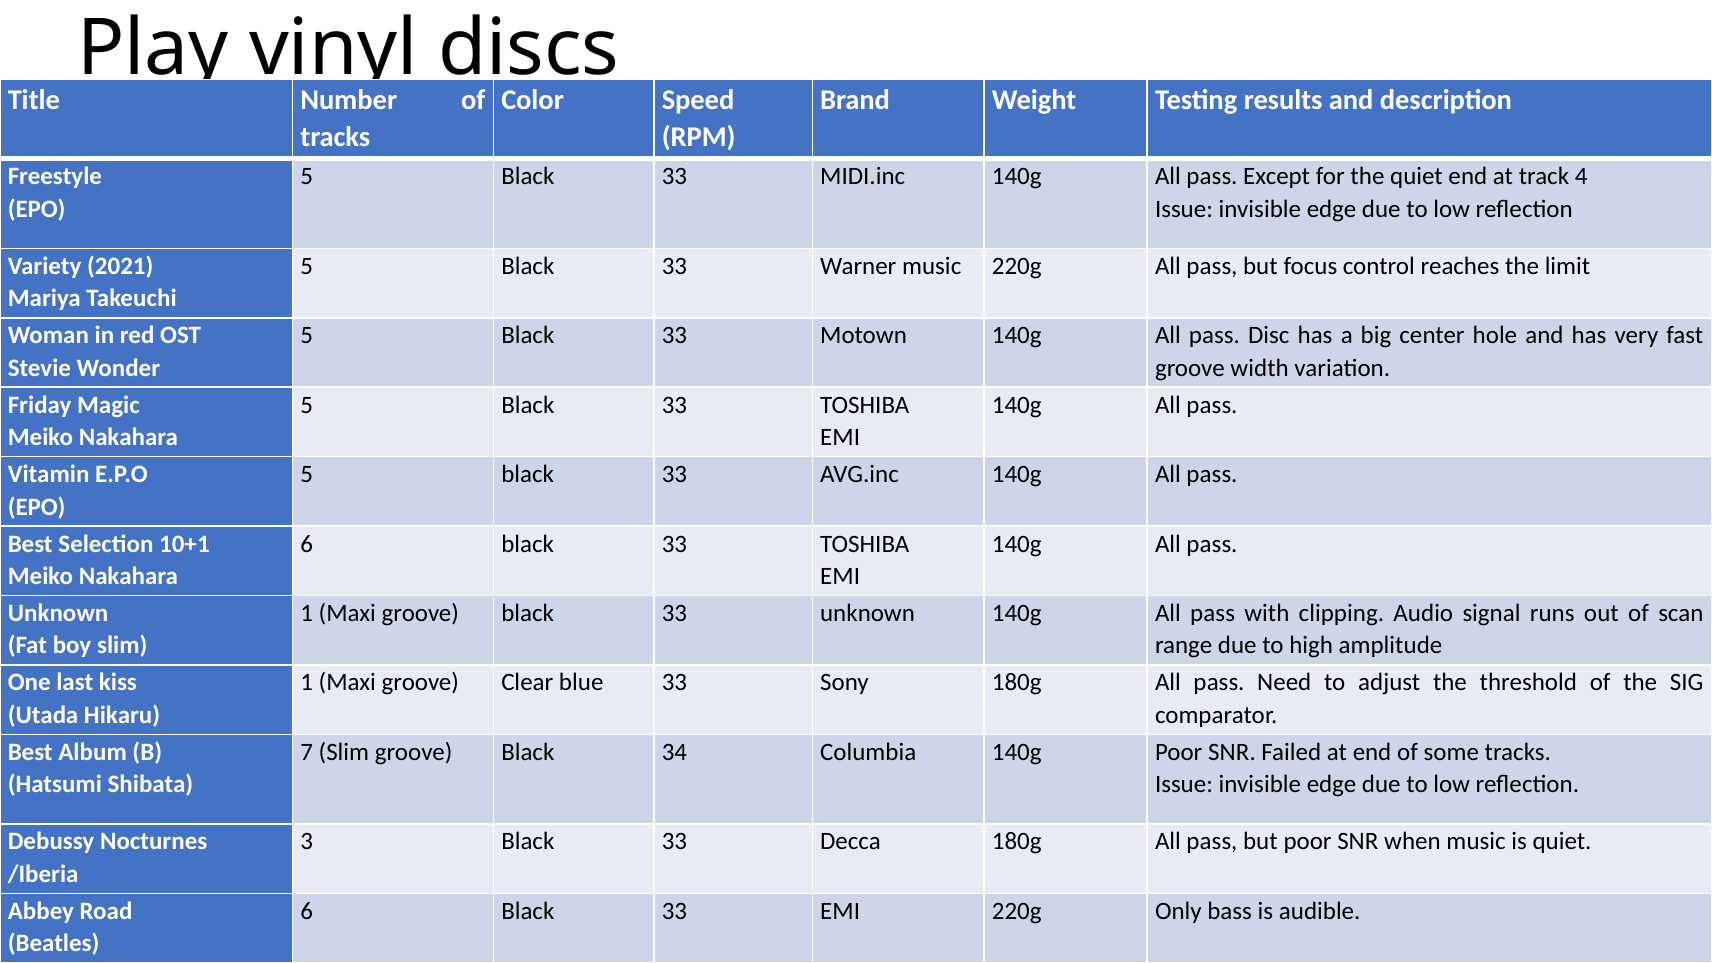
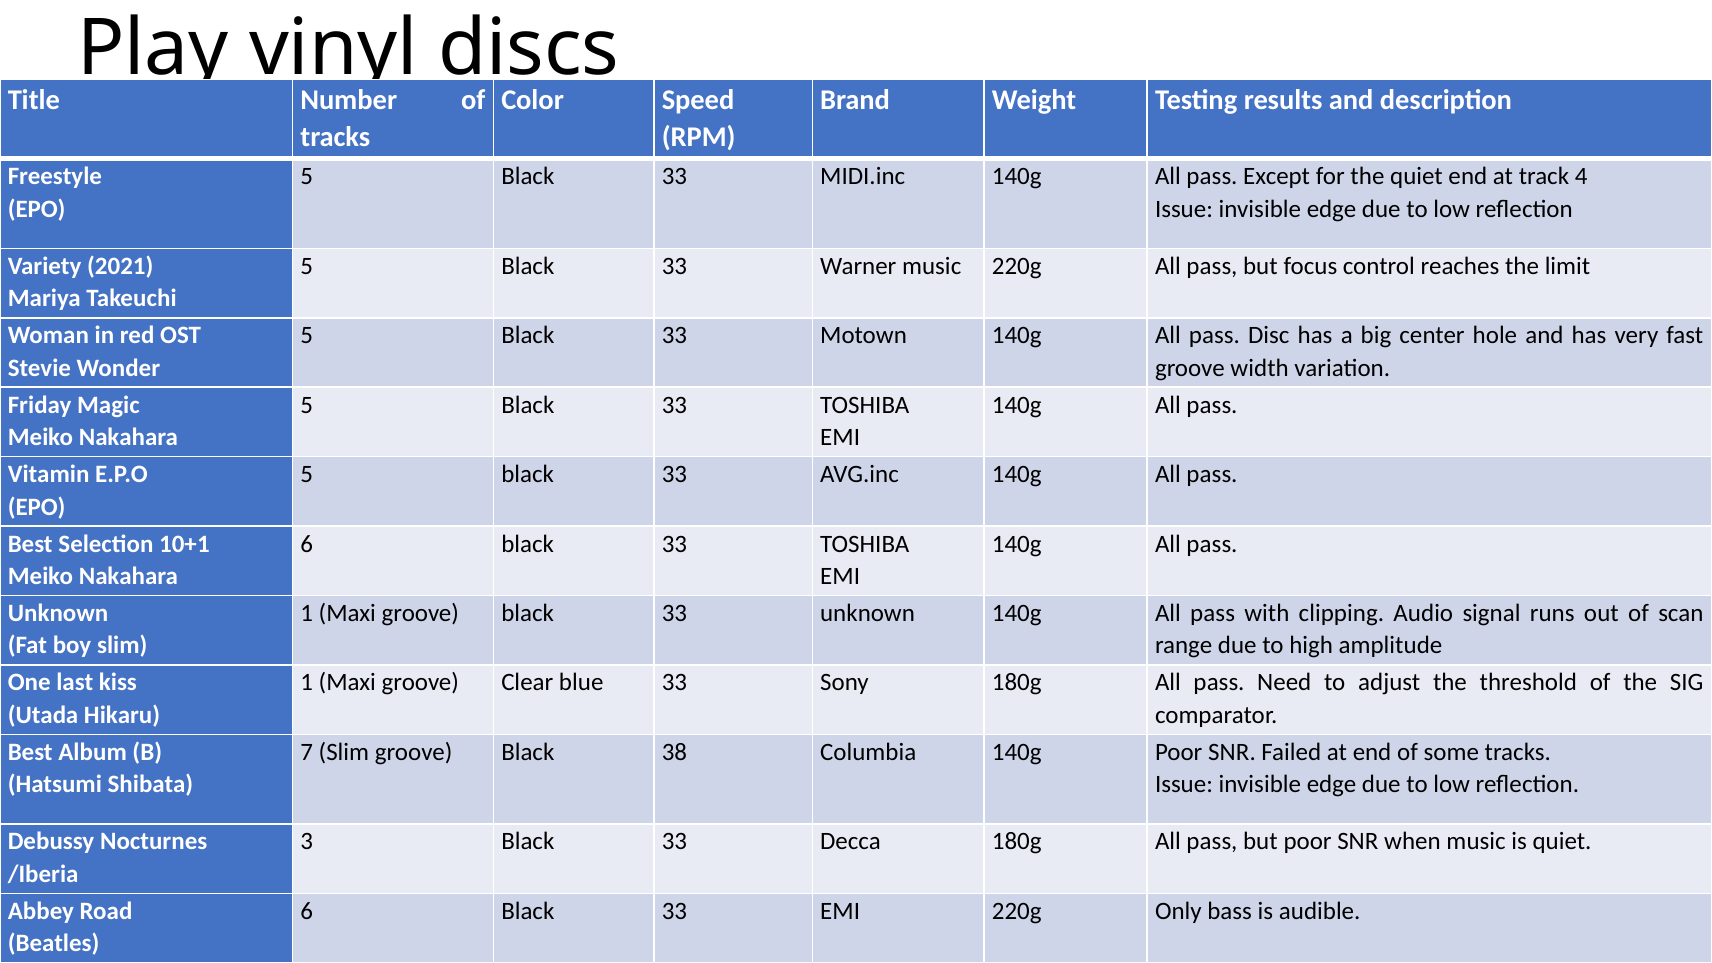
34: 34 -> 38 (674, 752)
